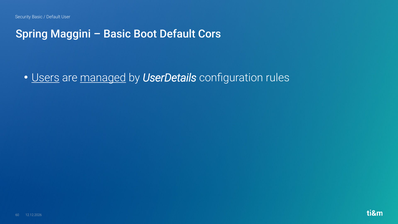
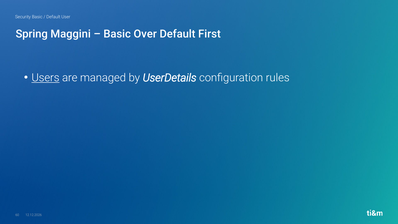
Boot: Boot -> Over (145, 34)
Cors: Cors -> First (209, 34)
managed underline: present -> none (103, 78)
